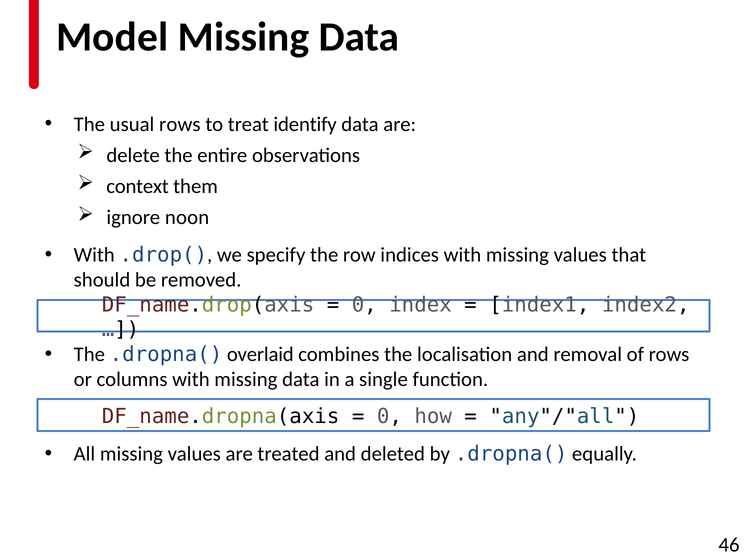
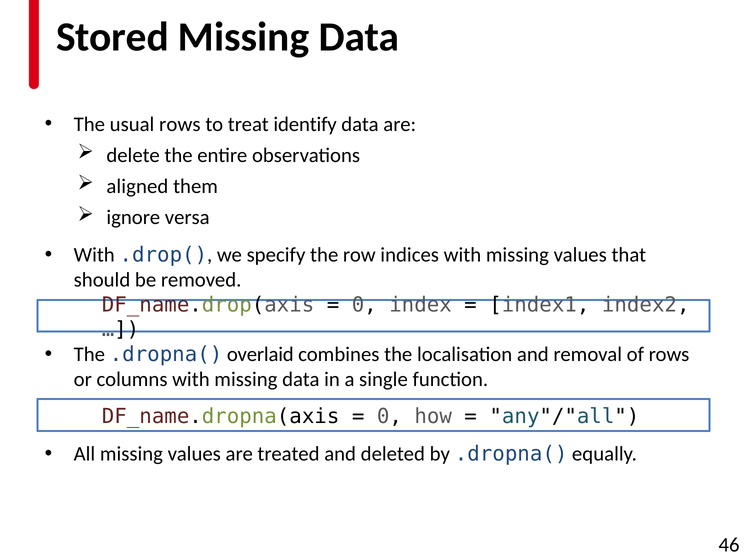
Model: Model -> Stored (112, 37)
context: context -> aligned (137, 187)
noon: noon -> versa (187, 218)
